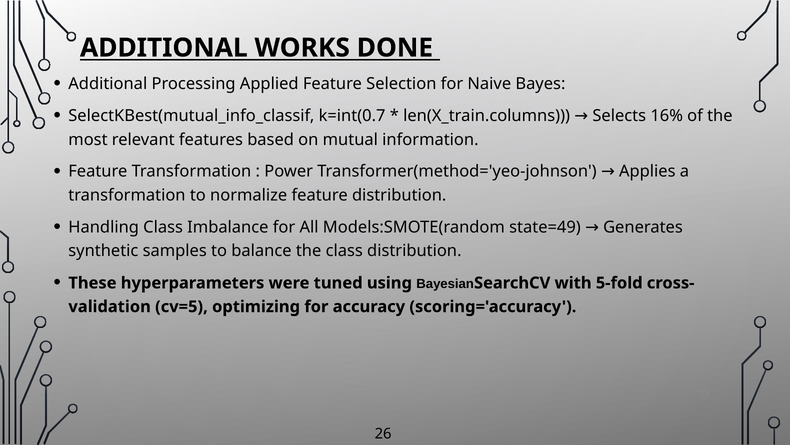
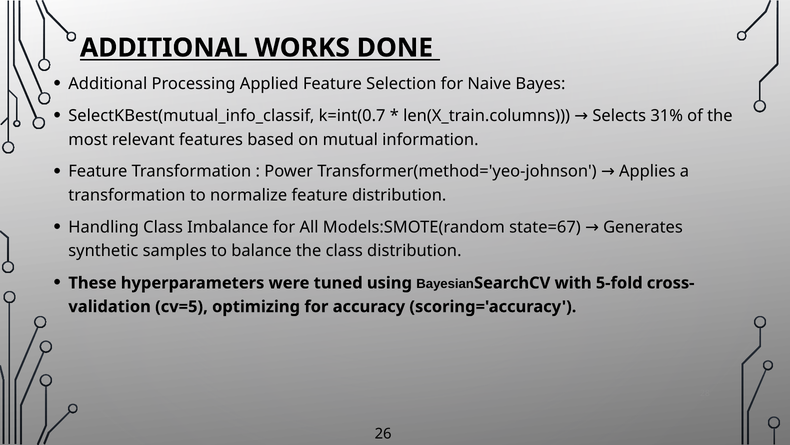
16%: 16% -> 31% (667, 116)
state=49: state=49 -> state=67 (545, 227)
